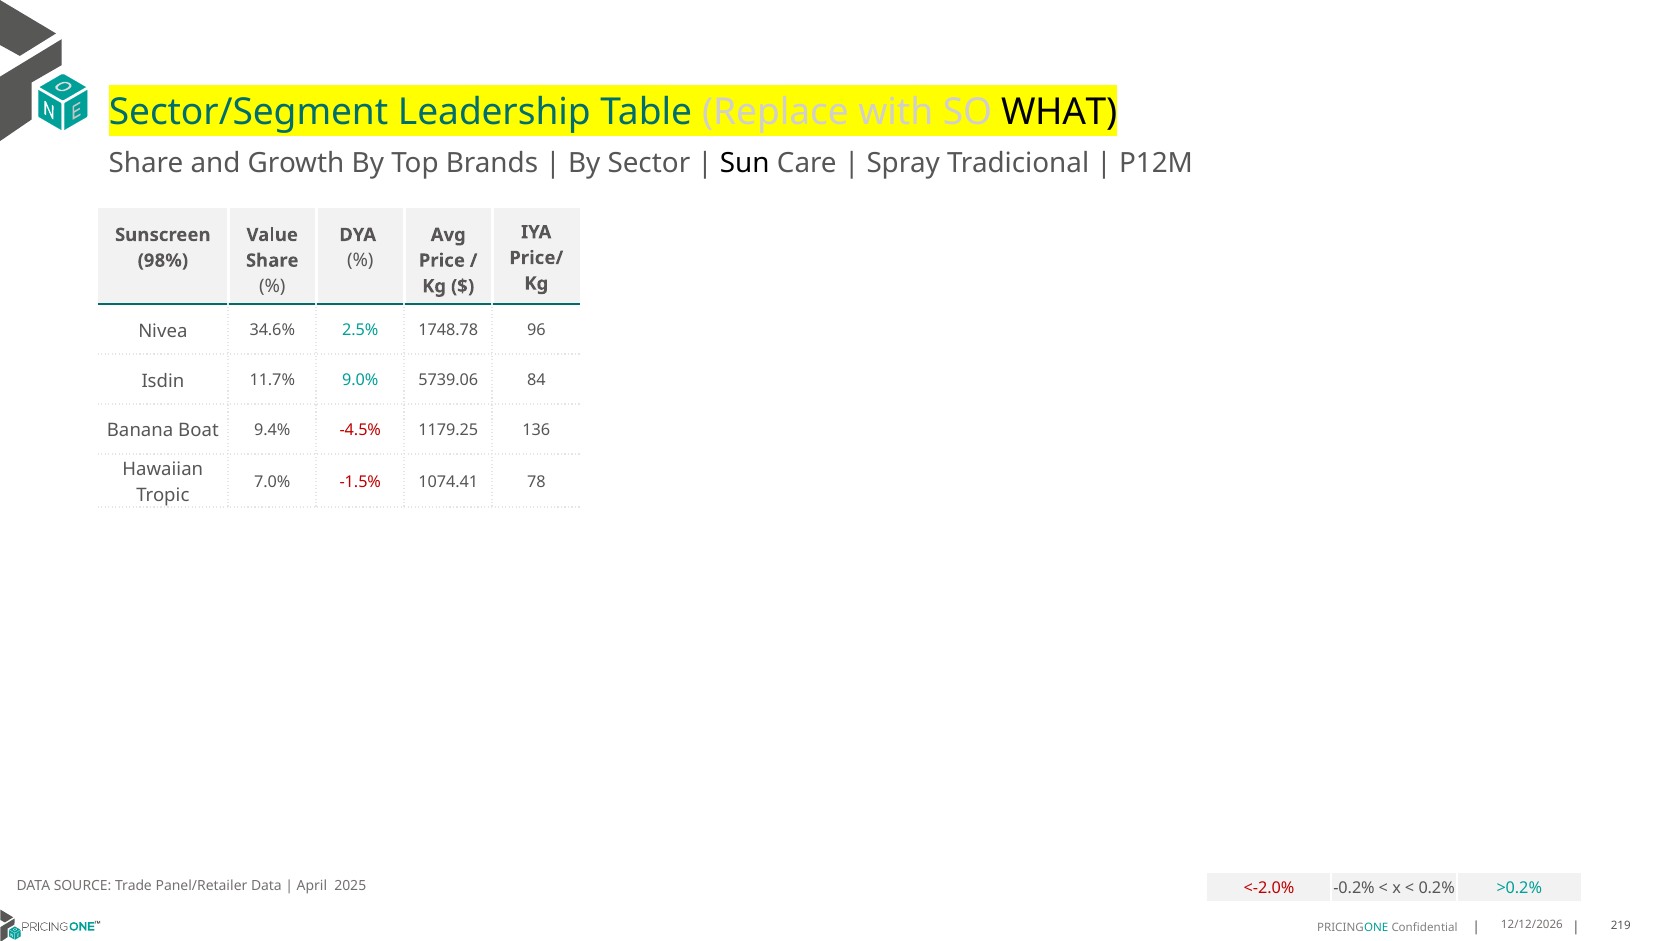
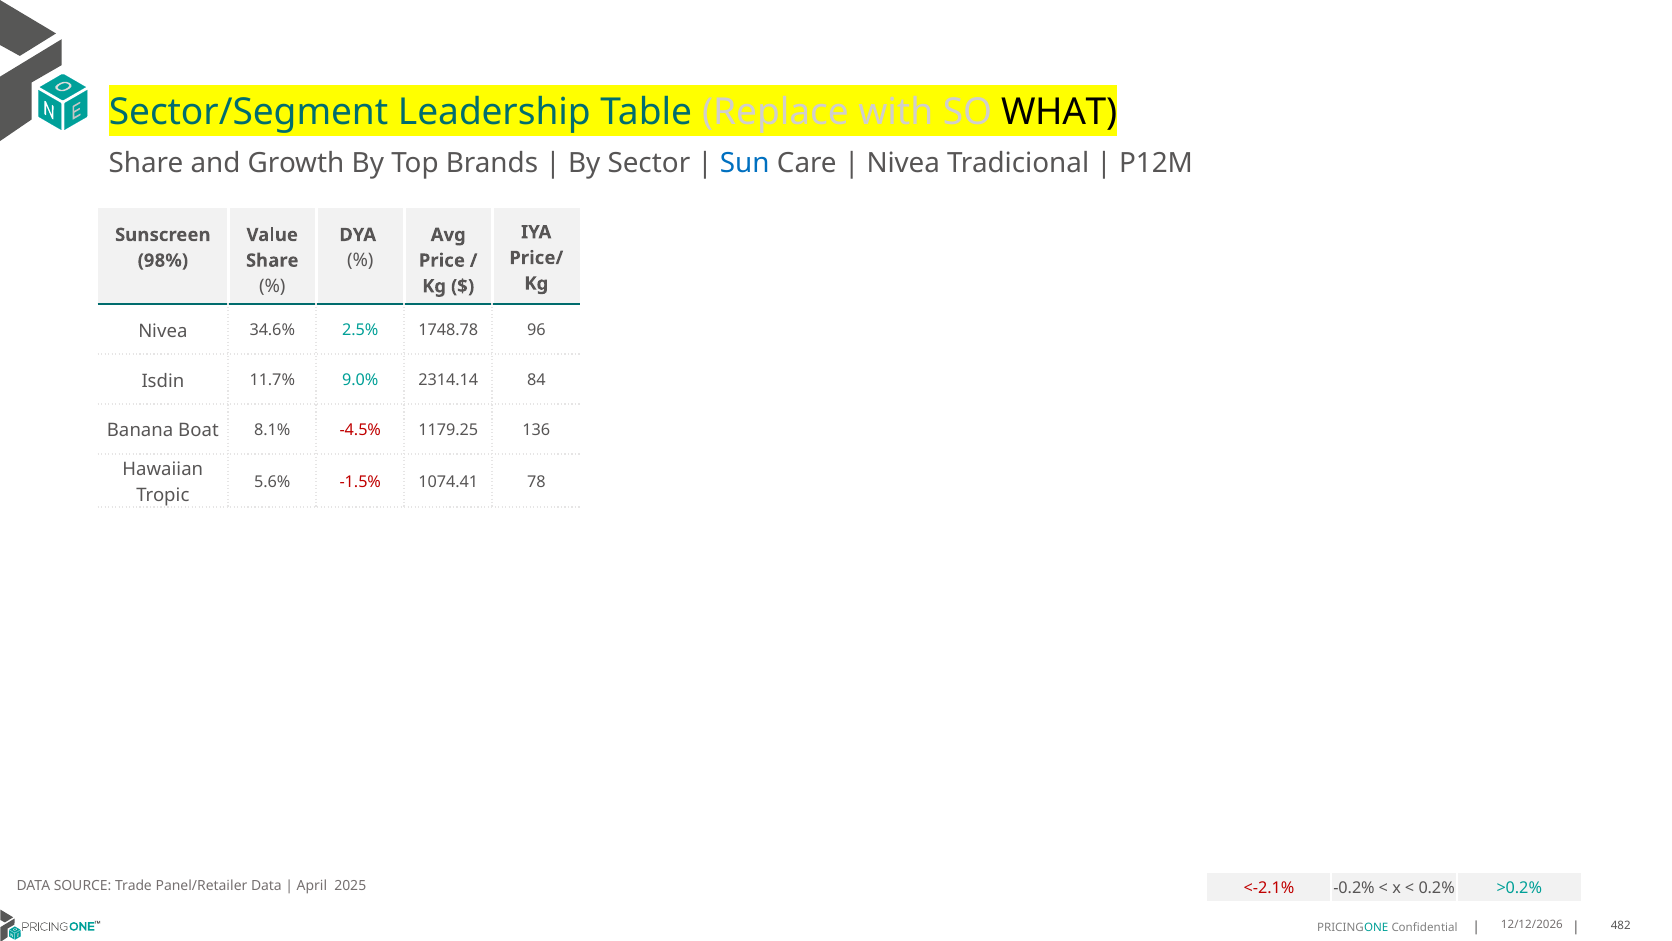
Sun colour: black -> blue (745, 163)
Spray: Spray -> Nivea (903, 163)
5739.06: 5739.06 -> 2314.14 (448, 380)
9.4%: 9.4% -> 8.1% (272, 430)
7.0%: 7.0% -> 5.6% (272, 481)
<-2.0%: <-2.0% -> <-2.1% (1269, 888)
219: 219 -> 482 (1621, 925)
